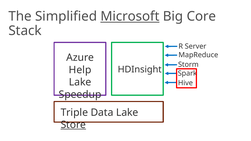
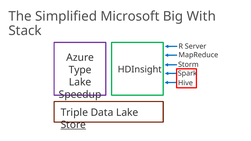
Microsoft underline: present -> none (130, 16)
Core: Core -> With (201, 16)
Help: Help -> Type (80, 70)
